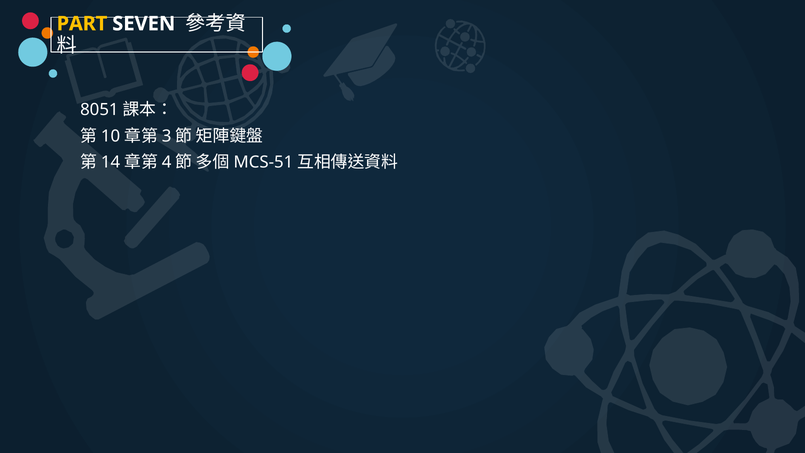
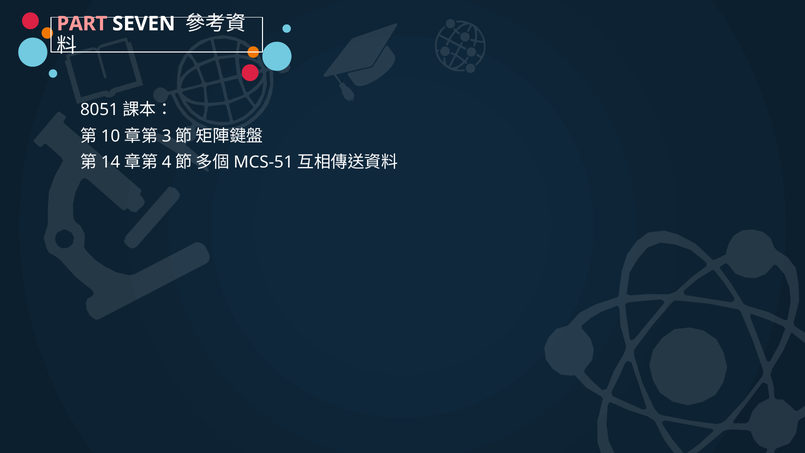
PART colour: yellow -> pink (82, 24)
